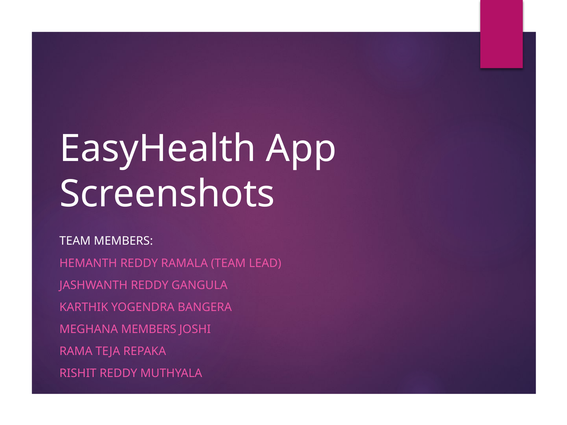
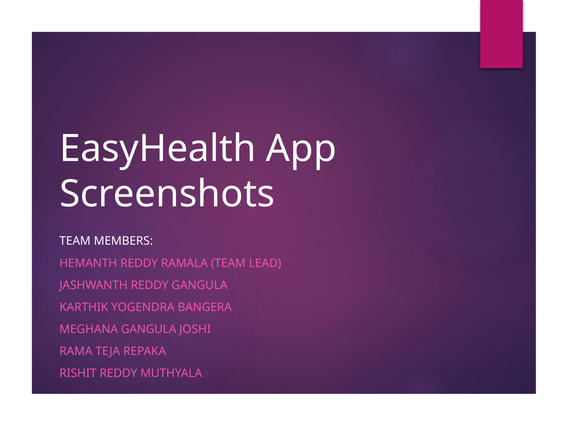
MEGHANA MEMBERS: MEMBERS -> GANGULA (149, 329)
